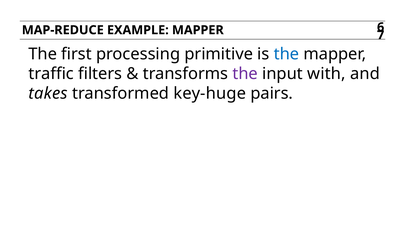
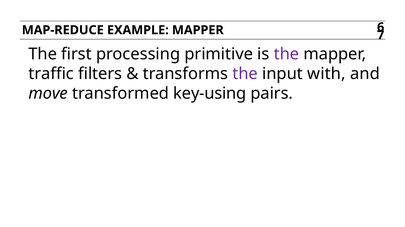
the colour: blue -> purple (286, 54)
takes: takes -> move (48, 94)
key-huge: key-huge -> key-using (210, 94)
